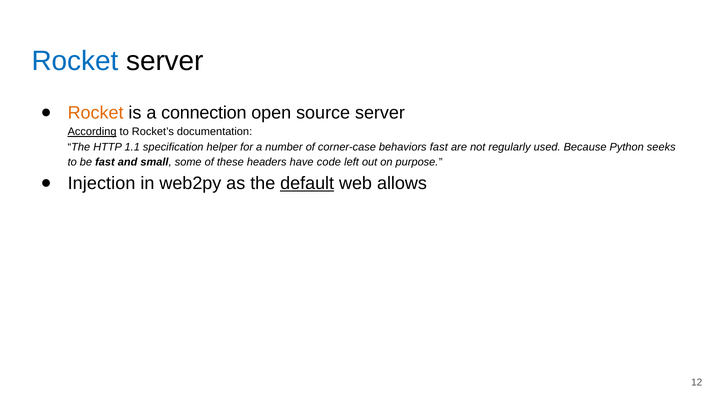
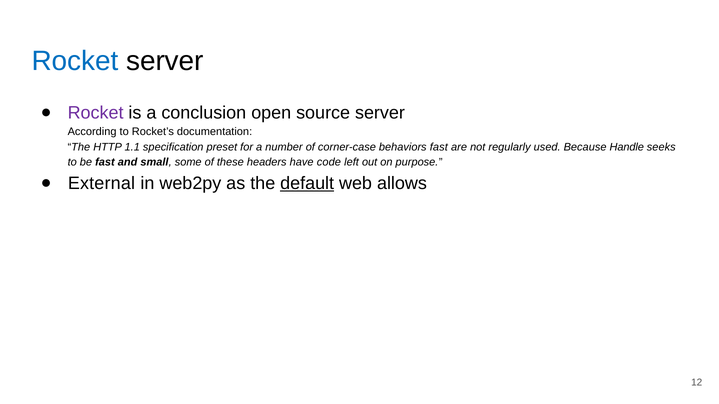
Rocket colour: orange -> purple (96, 113)
connection: connection -> conclusion (204, 113)
According underline: present -> none (92, 132)
helper: helper -> preset (222, 147)
Python: Python -> Handle (627, 147)
Injection: Injection -> External (101, 183)
